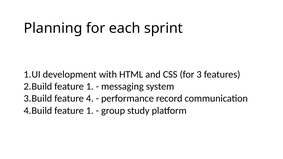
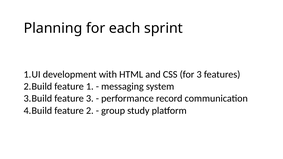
feature 4: 4 -> 3 (90, 99)
1: 1 -> 2 (90, 111)
